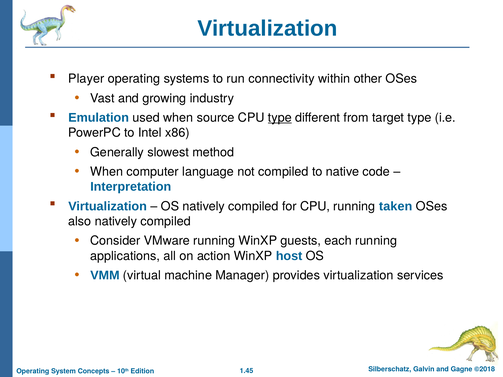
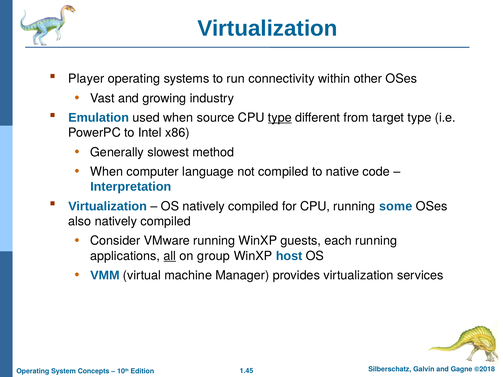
taken: taken -> some (396, 206)
all underline: none -> present (170, 256)
action: action -> group (214, 256)
